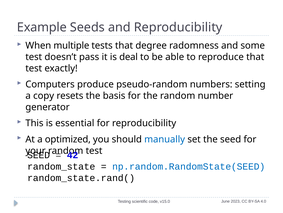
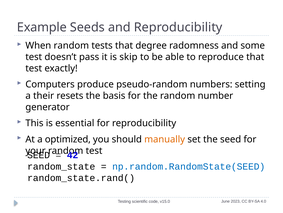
When multiple: multiple -> random (71, 45)
deal: deal -> skip (128, 57)
copy: copy -> their (44, 95)
manually colour: blue -> orange (165, 139)
